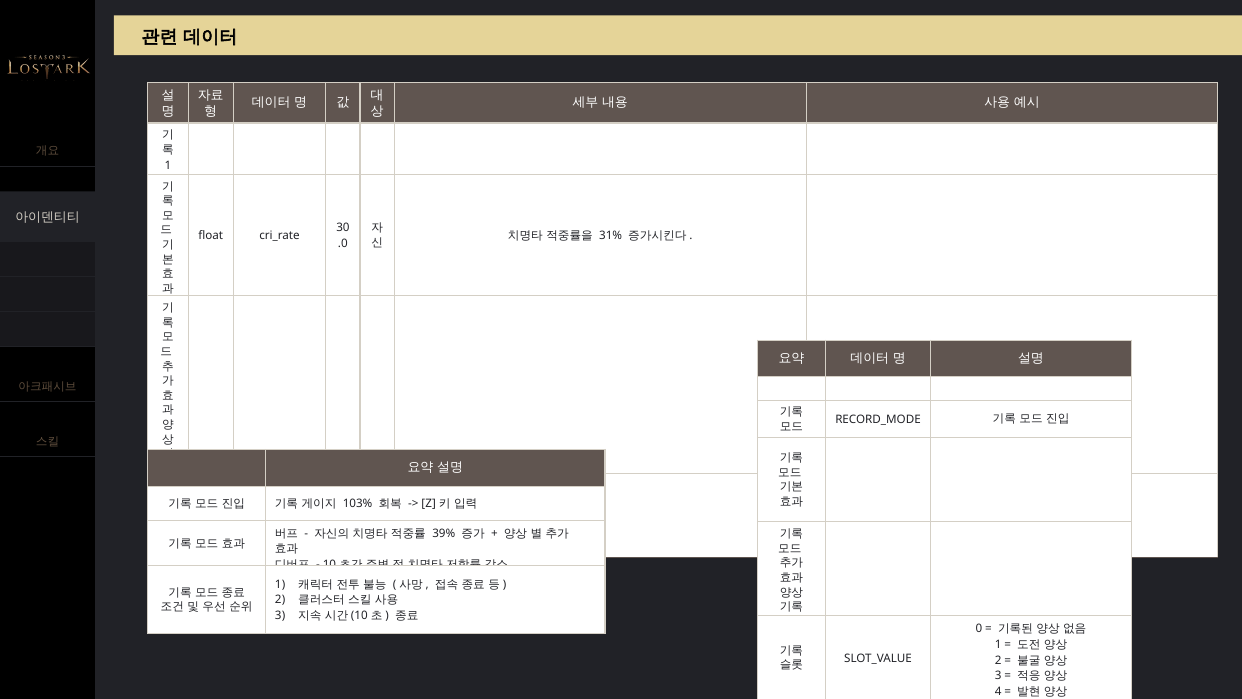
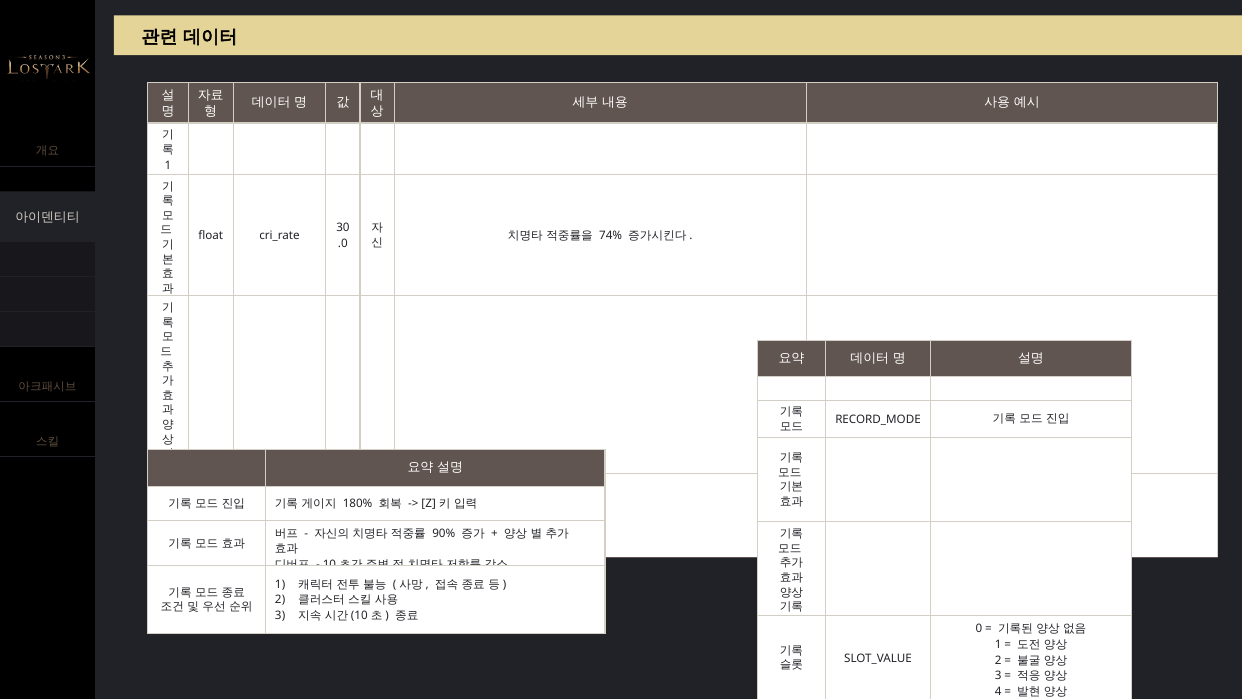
31%: 31% -> 74% (611, 236)
103%: 103% -> 180% (358, 504)
39%: 39% -> 90% (444, 534)
